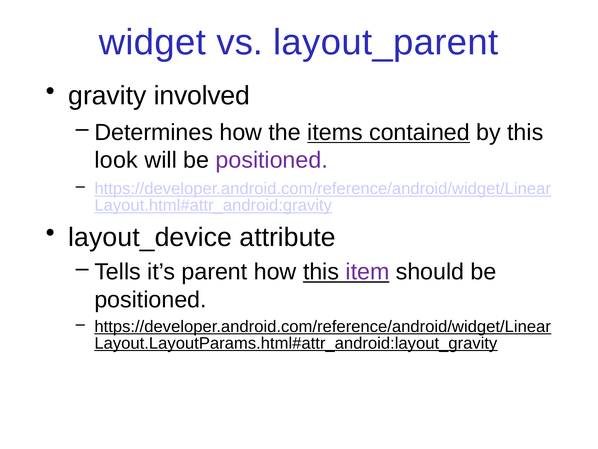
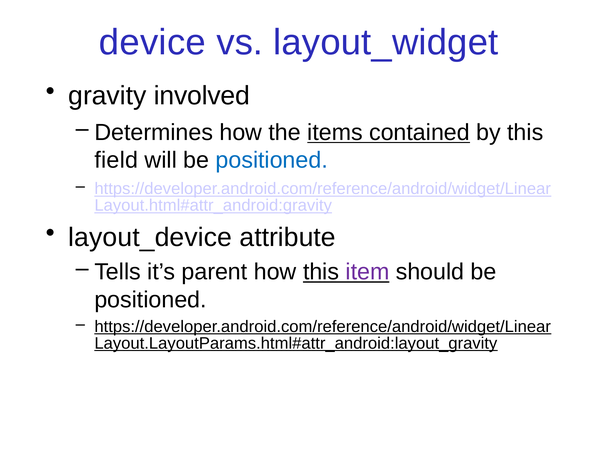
widget: widget -> device (152, 42)
layout_parent: layout_parent -> layout_widget (386, 42)
look: look -> field (116, 160)
positioned colour: purple -> blue (272, 160)
